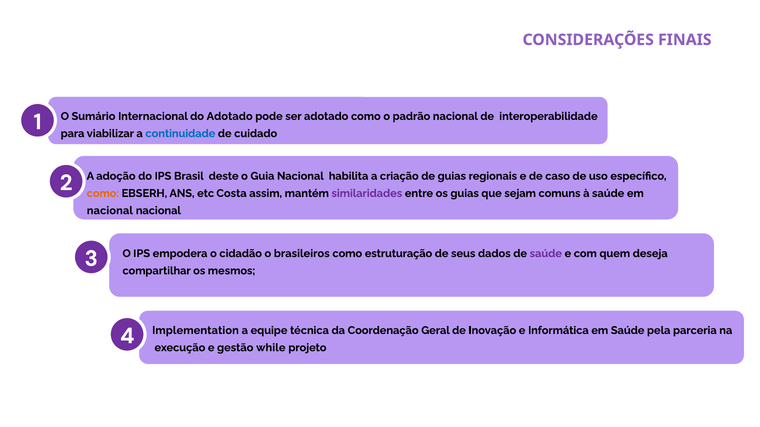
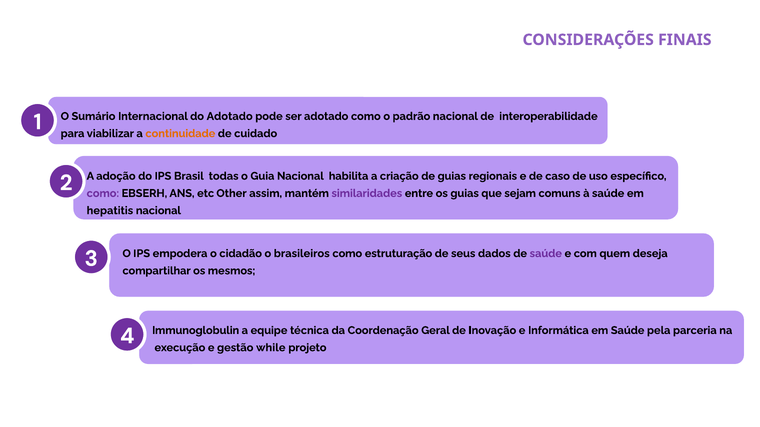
continuidade colour: blue -> orange (180, 134)
deste: deste -> todas (224, 176)
como colour: orange -> purple (103, 194)
Costa: Costa -> Other (231, 194)
nacional: nacional -> hepatitis (110, 211)
Implementation: Implementation -> Immunoglobulin (196, 331)
